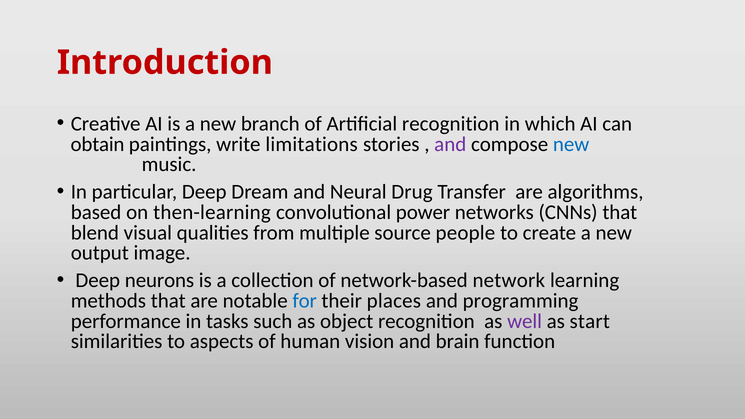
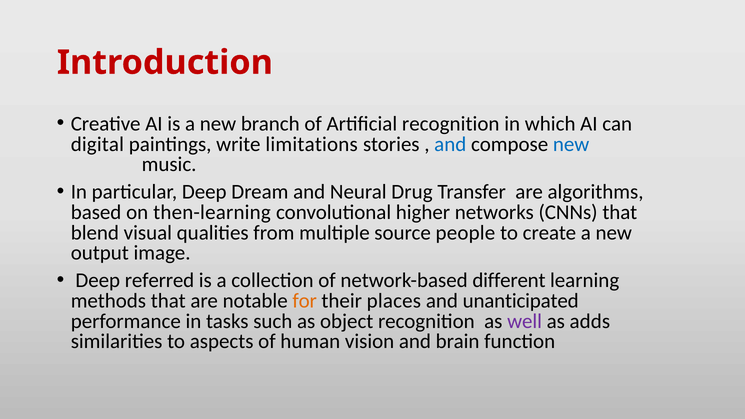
obtain: obtain -> digital (97, 144)
and colour: purple -> blue (450, 144)
power: power -> higher (423, 212)
neurons: neurons -> referred (160, 280)
network: network -> different (509, 280)
for colour: blue -> orange (305, 301)
programming: programming -> unanticipated (521, 301)
start: start -> adds (590, 321)
